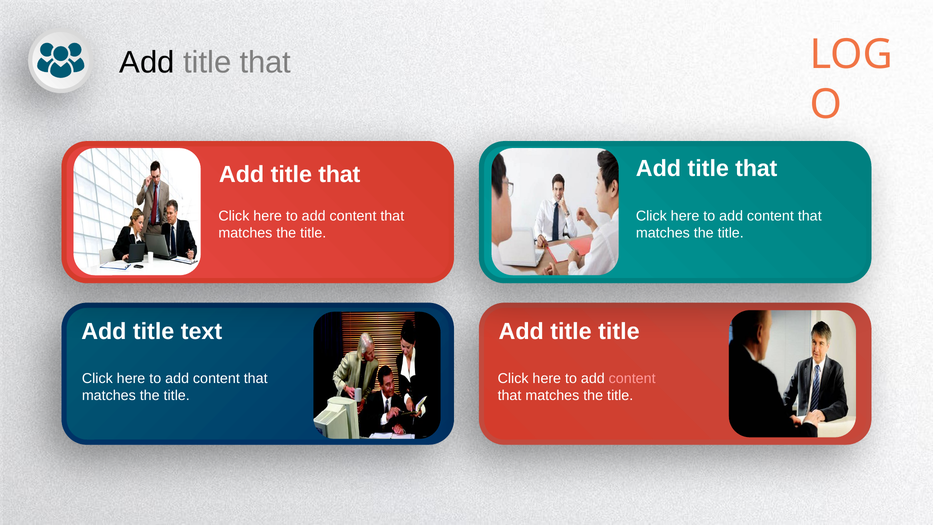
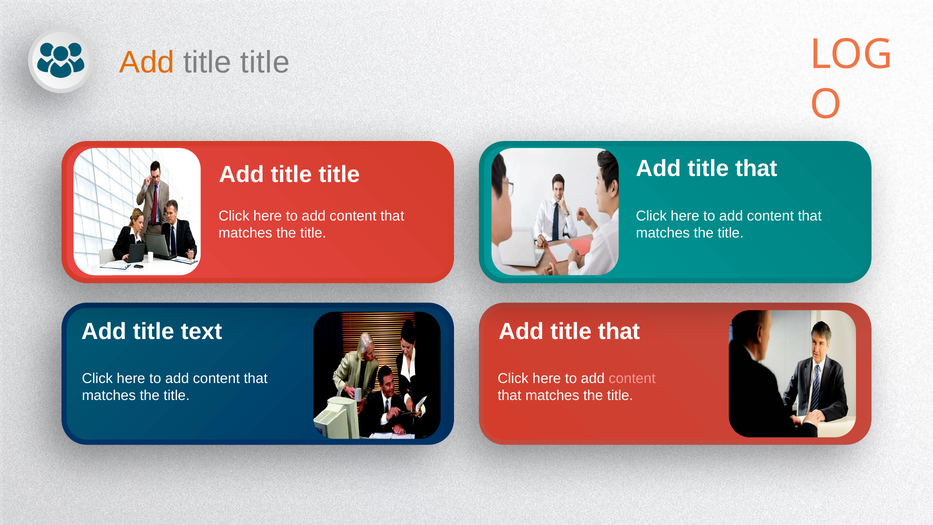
Add colour: black -> orange (147, 62)
that: that -> title (265, 62)
that: that -> title (339, 174)
title: title -> that (619, 331)
